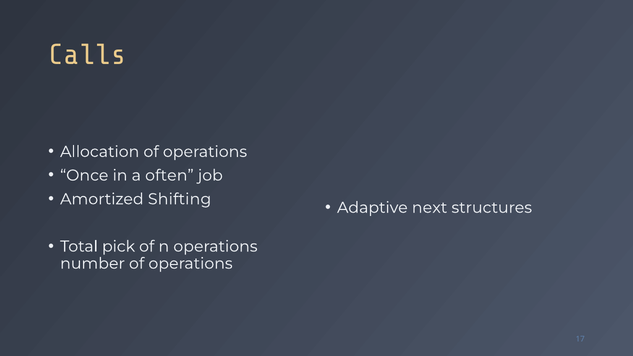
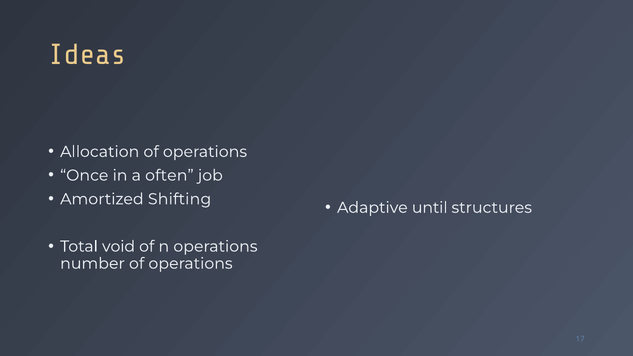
Calls: Calls -> Ideas (87, 54)
next: next -> until (430, 208)
pick: pick -> void (119, 246)
